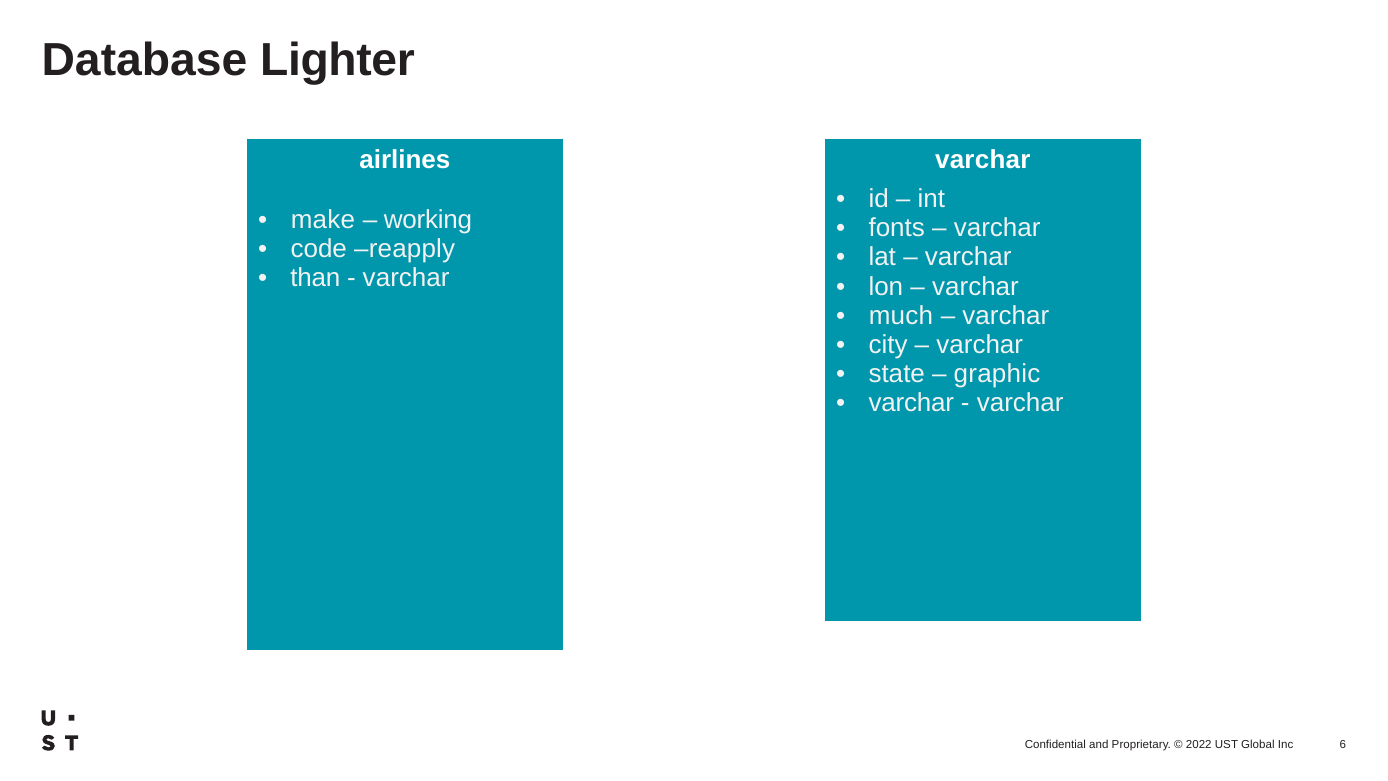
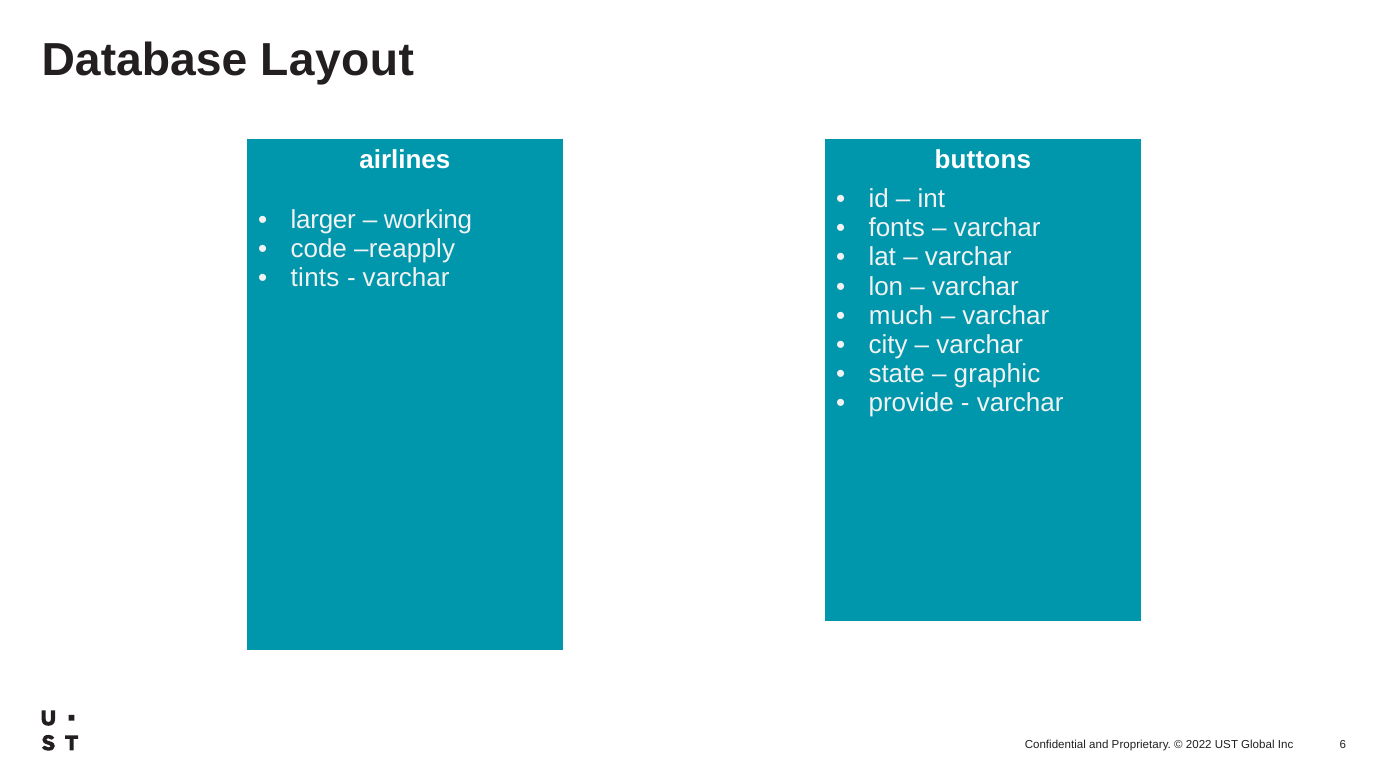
Lighter: Lighter -> Layout (337, 60)
varchar: varchar -> buttons (983, 159)
make: make -> larger (323, 219)
than: than -> tints (315, 278)
varchar: varchar -> provide (911, 403)
